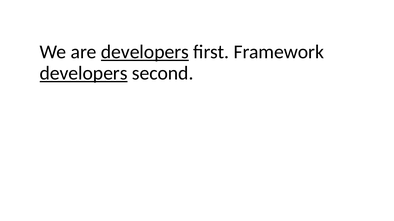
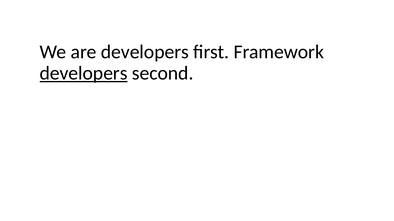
developers underline: present -> none (145, 52)
